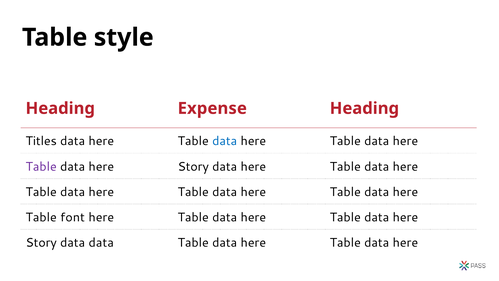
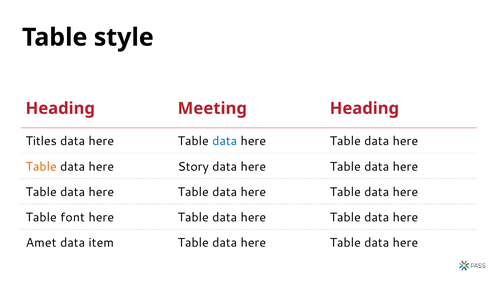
Expense: Expense -> Meeting (212, 108)
Table colour: purple -> orange (41, 166)
Story: Story -> Amet (41, 243)
data data: data -> item (101, 243)
